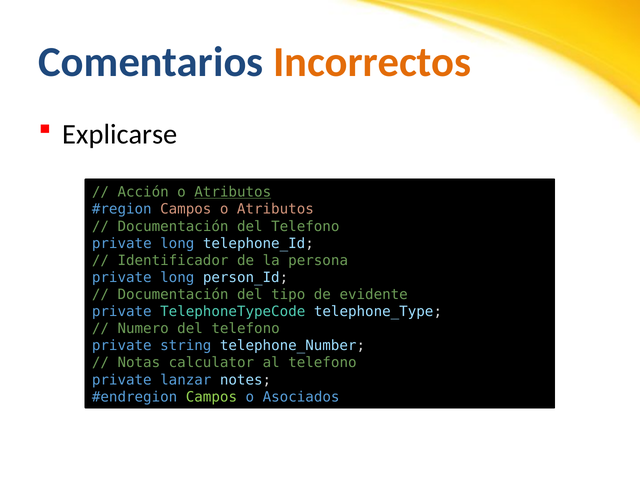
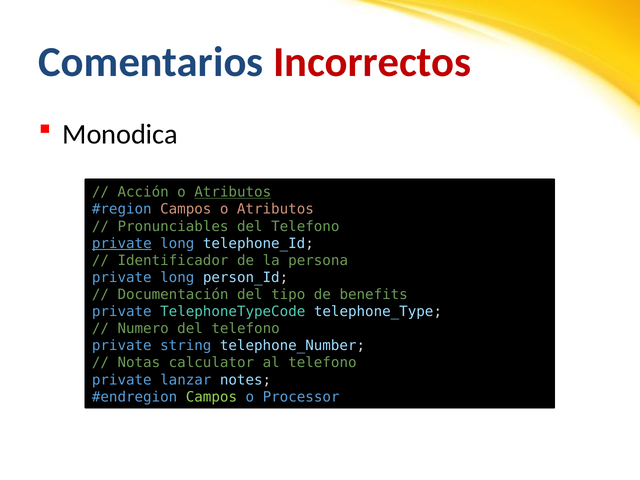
Incorrectos colour: orange -> red (372, 62)
Explicarse: Explicarse -> Monodica (120, 134)
Documentación: Documentación -> Pronunciables (173, 226)
private underline: none -> present (122, 243)
evidente: evidente -> benefits (374, 295)
Asociados: Asociados -> Processor (301, 397)
